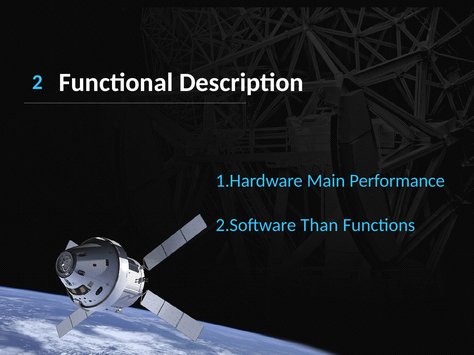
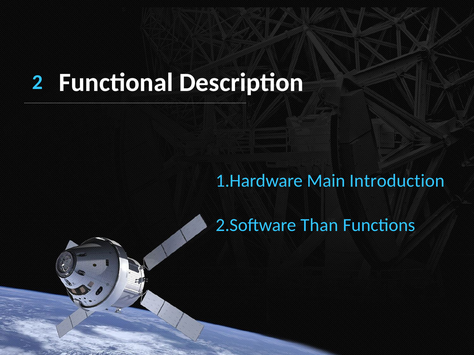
Performance: Performance -> Introduction (397, 181)
